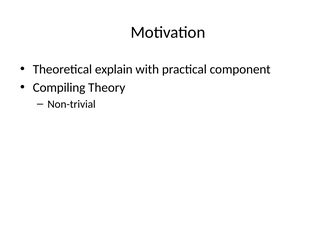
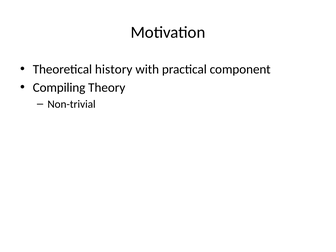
explain: explain -> history (114, 69)
